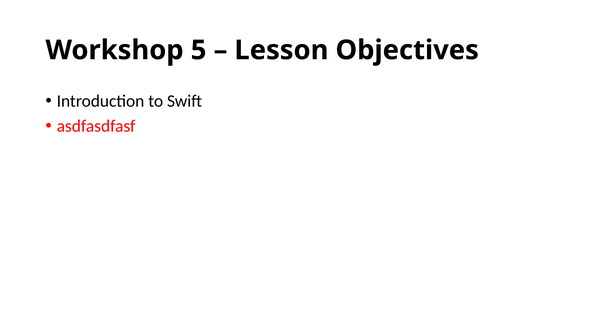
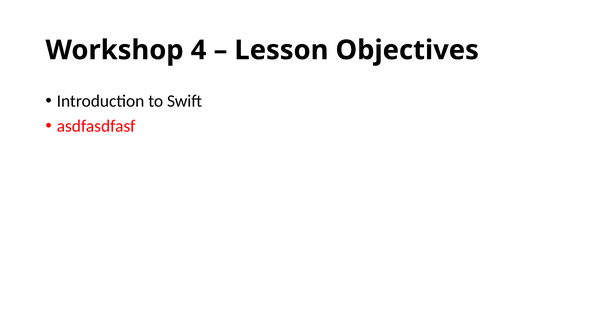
5: 5 -> 4 (199, 50)
